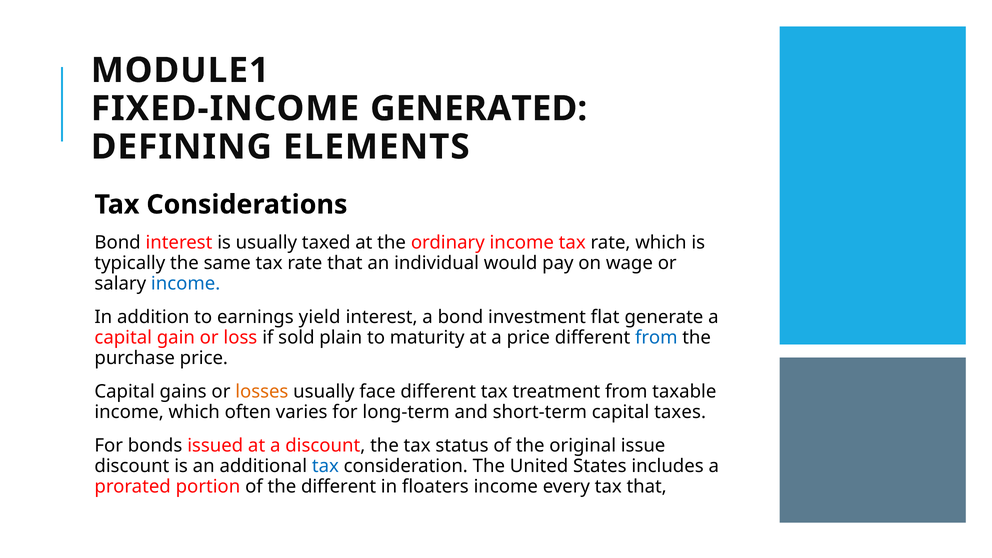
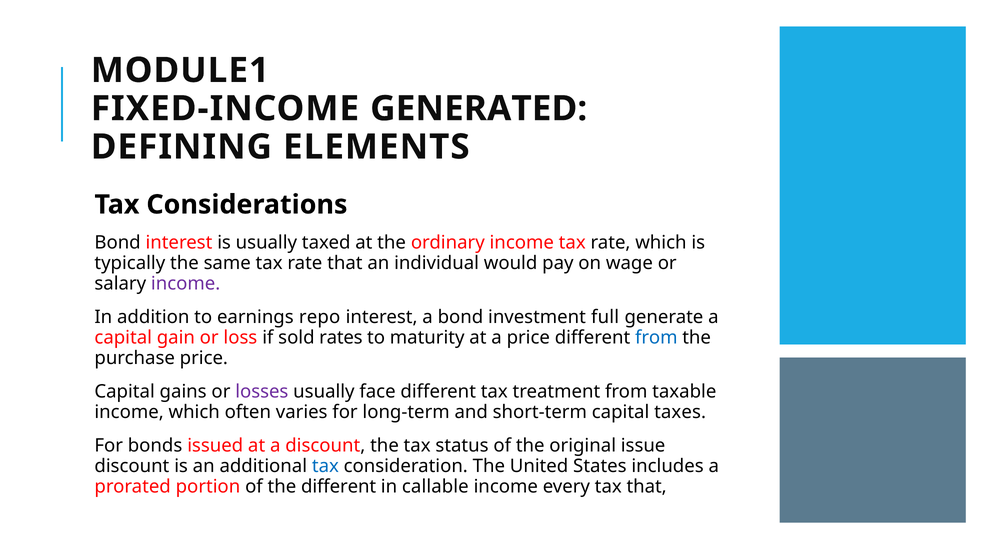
income colour: blue -> purple (186, 284)
yield: yield -> repo (320, 317)
flat: flat -> full (605, 317)
plain: plain -> rates (341, 338)
losses colour: orange -> purple (262, 392)
floaters: floaters -> callable (435, 487)
